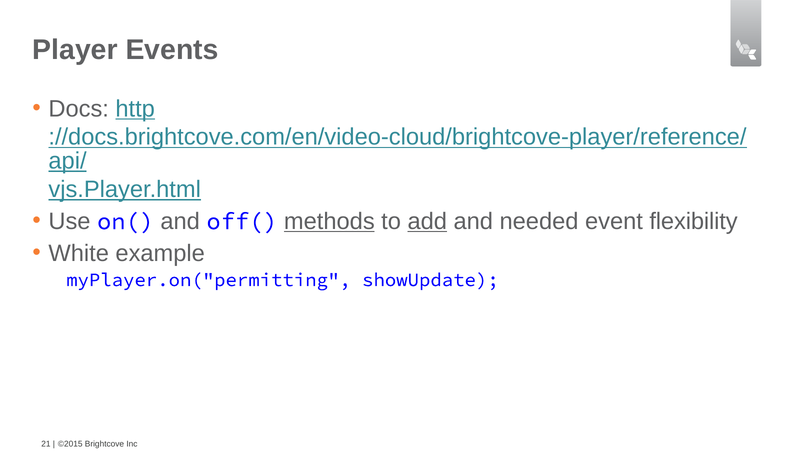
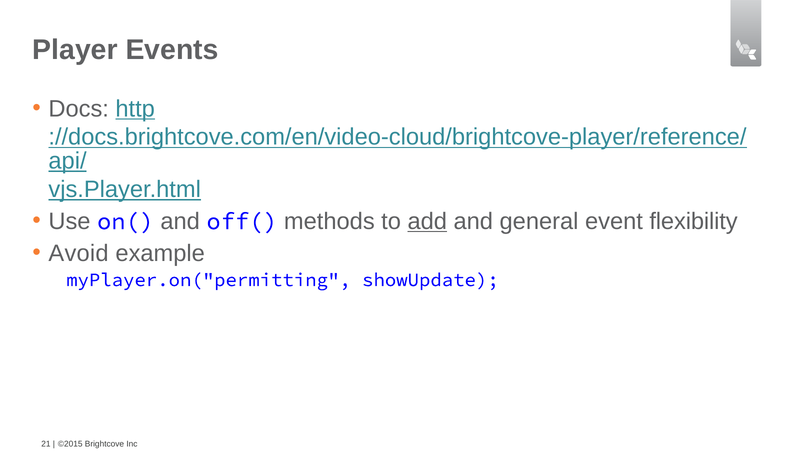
methods underline: present -> none (329, 221)
needed: needed -> general (539, 221)
White: White -> Avoid (79, 253)
